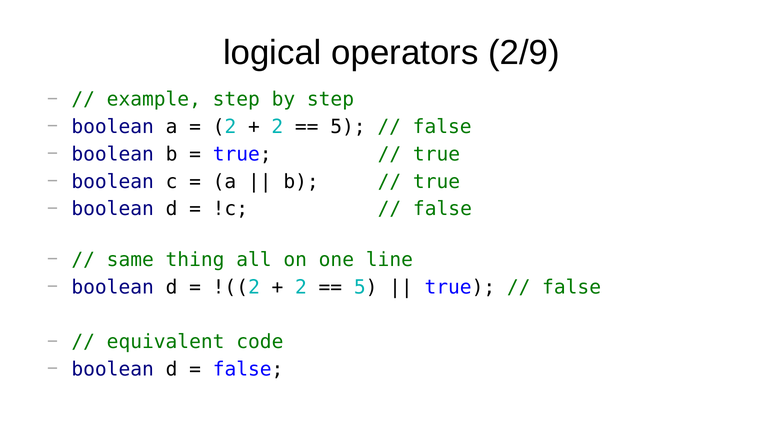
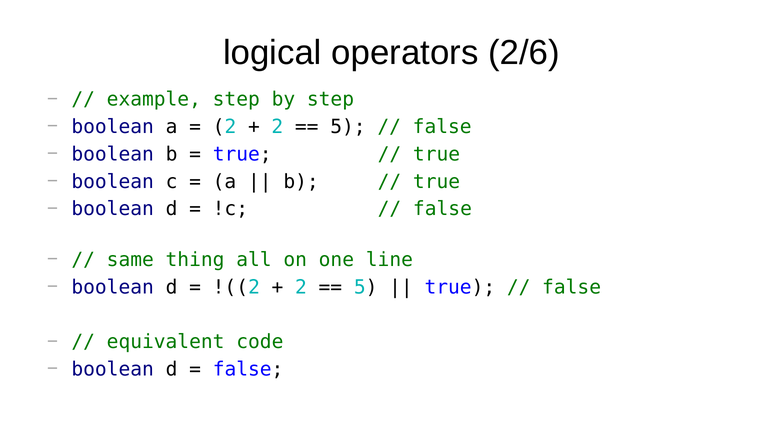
2/9: 2/9 -> 2/6 (524, 53)
